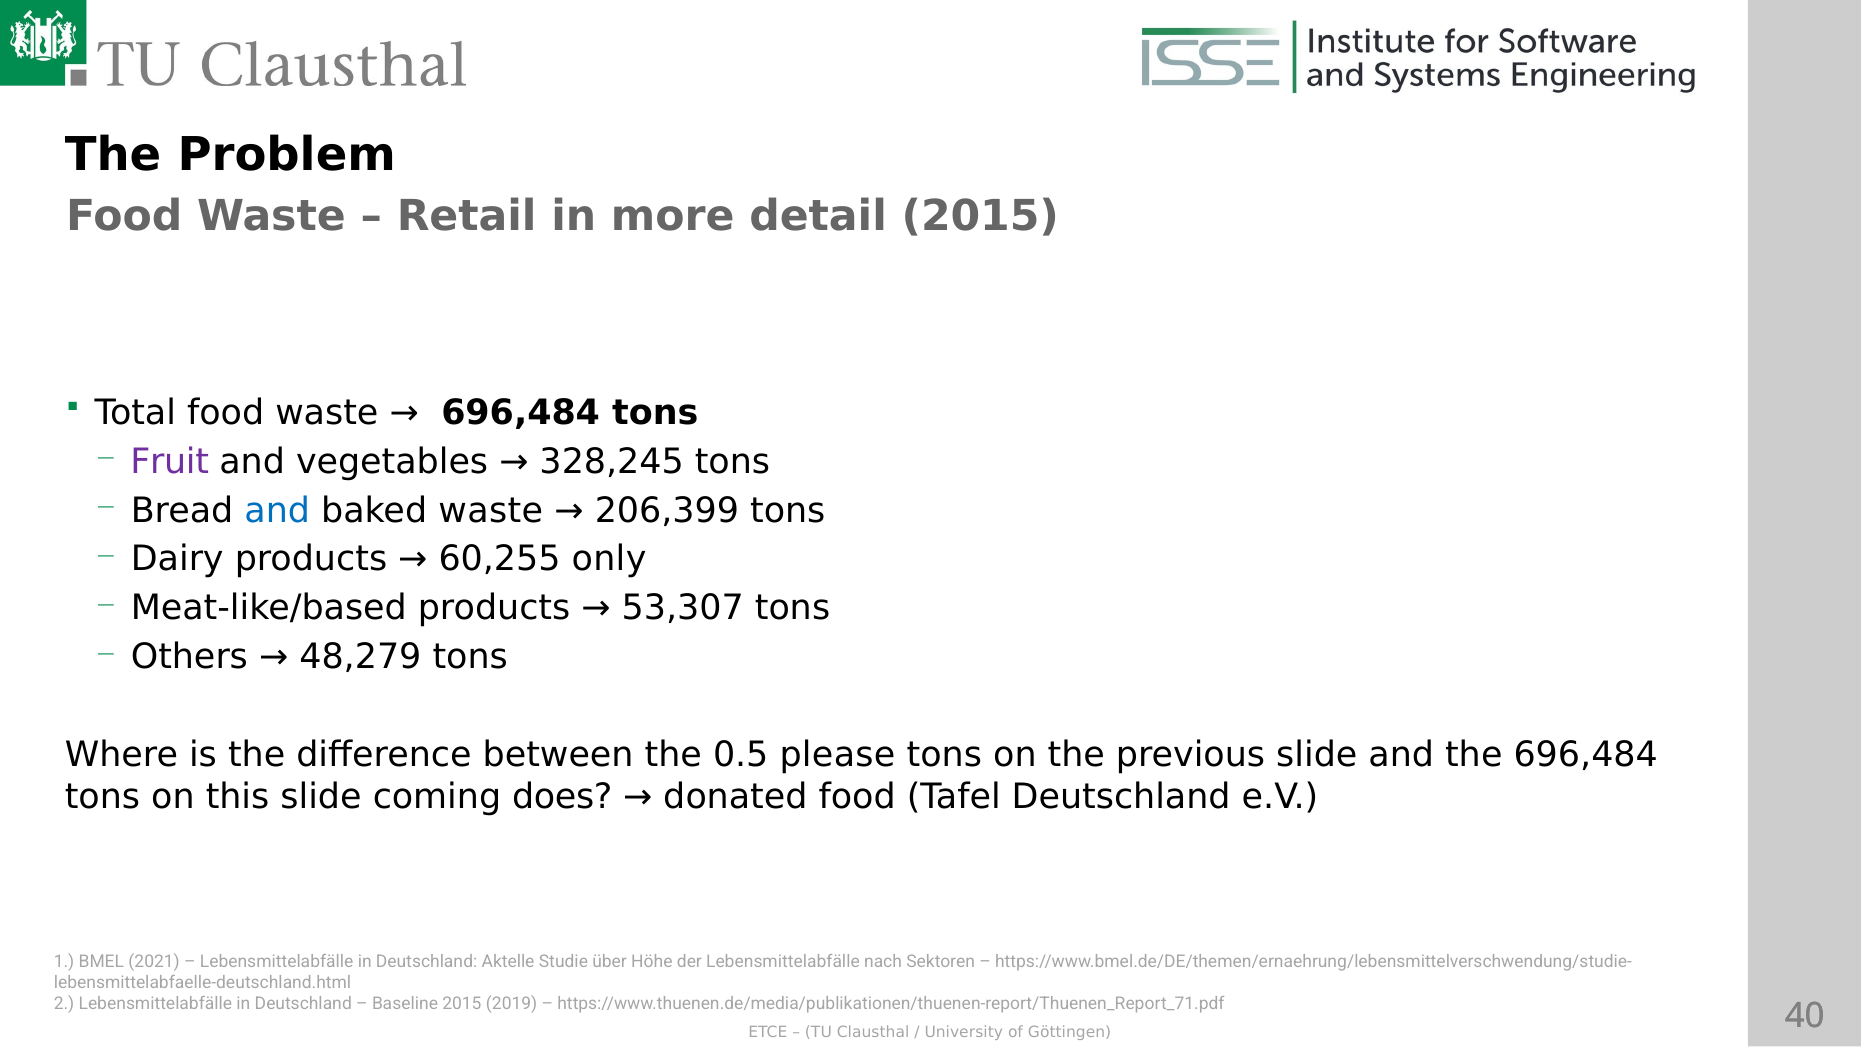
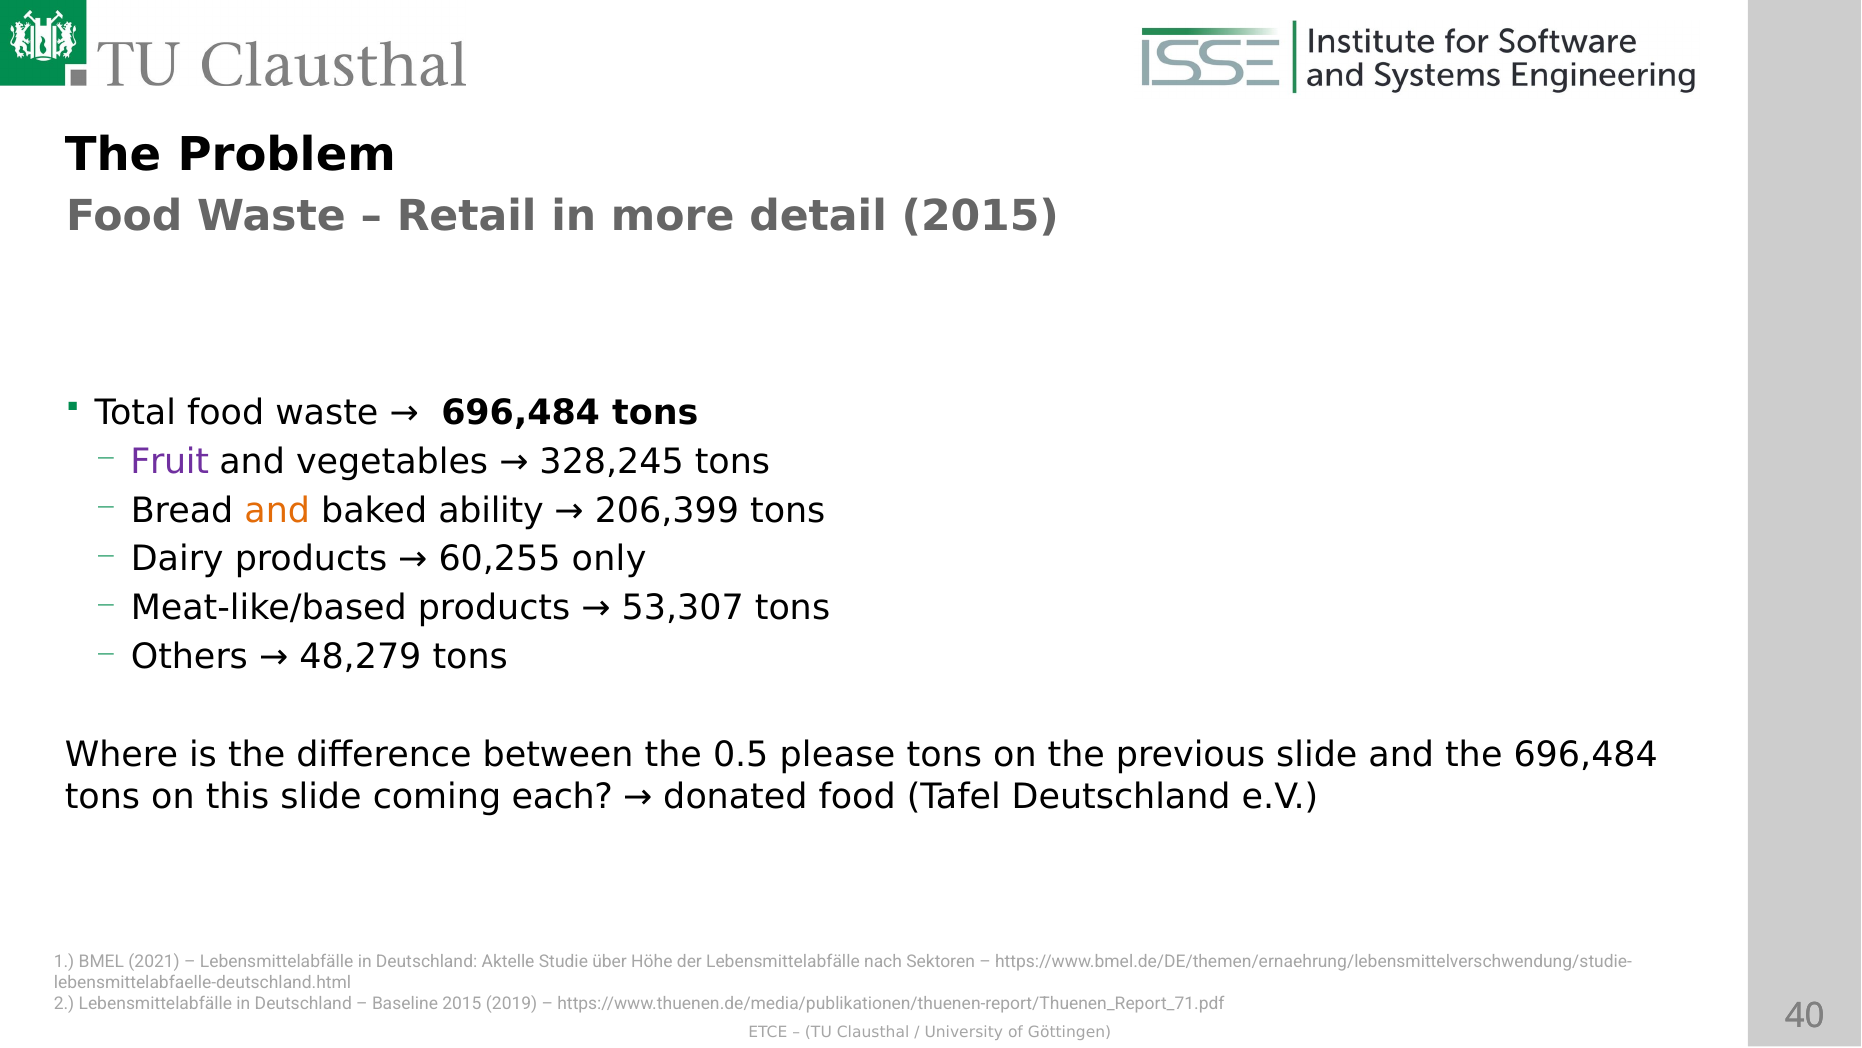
and colour: blue -> orange (277, 510)
baked waste: waste -> ability (491, 510)
does: does -> each (562, 797)
